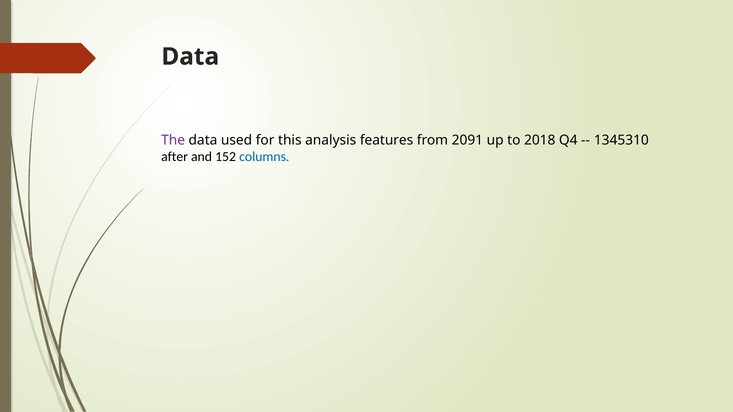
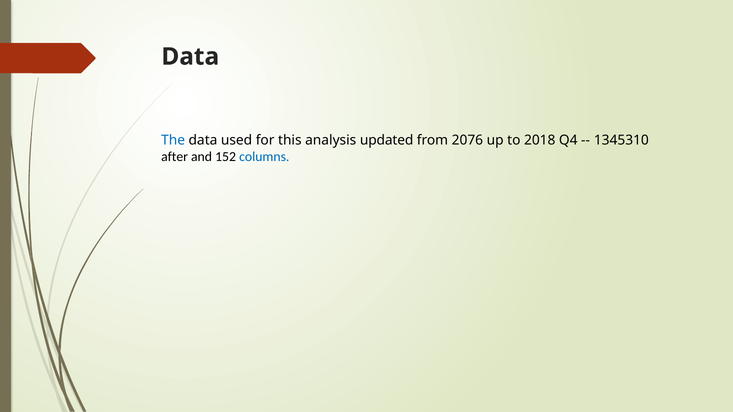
The colour: purple -> blue (173, 140)
features: features -> updated (387, 140)
2091: 2091 -> 2076 (467, 140)
